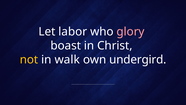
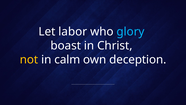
glory colour: pink -> light blue (131, 32)
walk: walk -> calm (67, 59)
undergird: undergird -> deception (138, 59)
